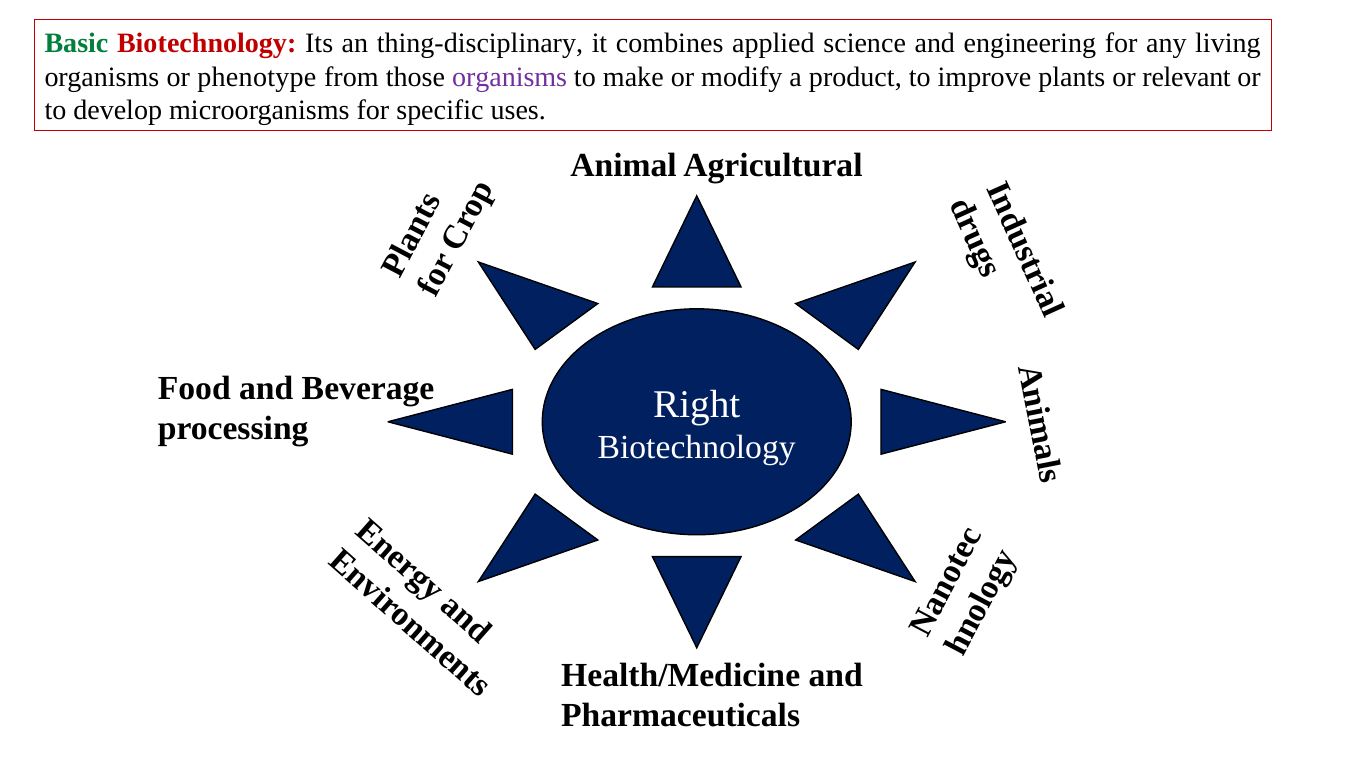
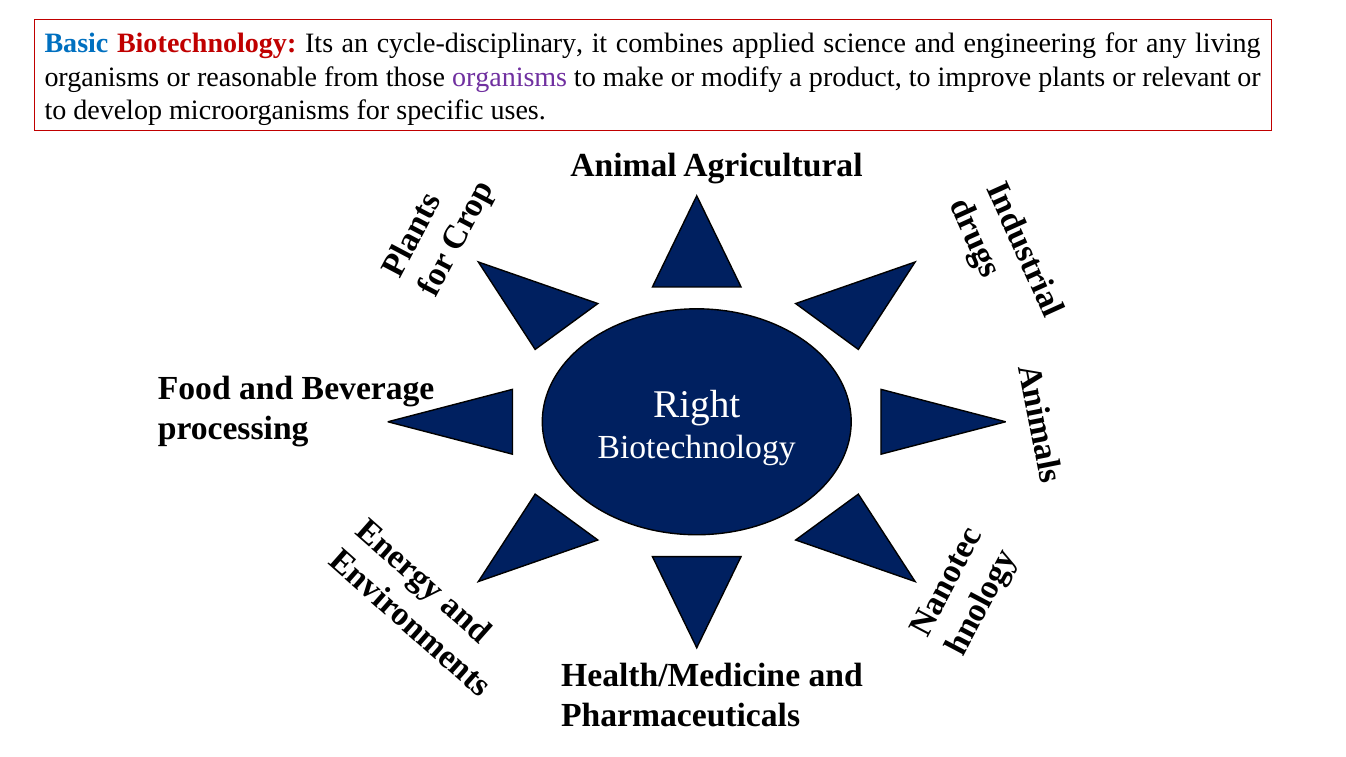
Basic colour: green -> blue (76, 43)
thing-disciplinary: thing-disciplinary -> cycle-disciplinary (480, 43)
phenotype: phenotype -> reasonable (257, 77)
